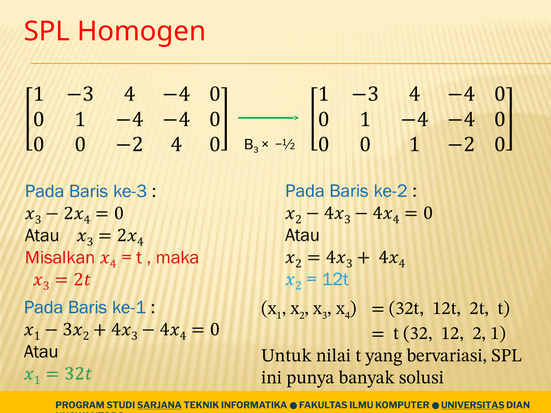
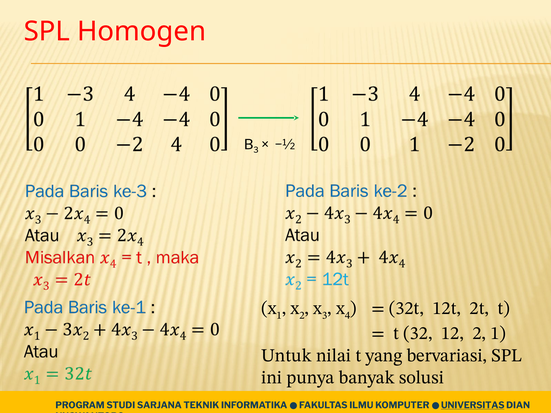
SARJANA underline: present -> none (159, 405)
